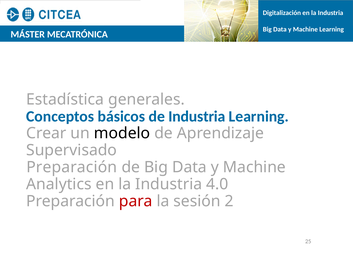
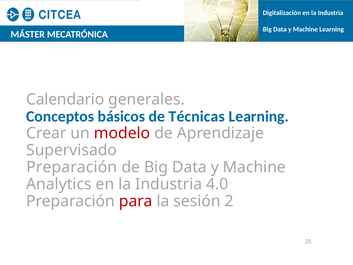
Estadística: Estadística -> Calendario (65, 99)
de Industria: Industria -> Técnicas (197, 116)
modelo colour: black -> red (122, 133)
